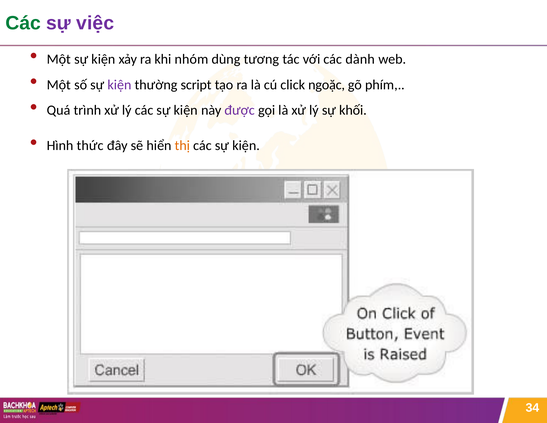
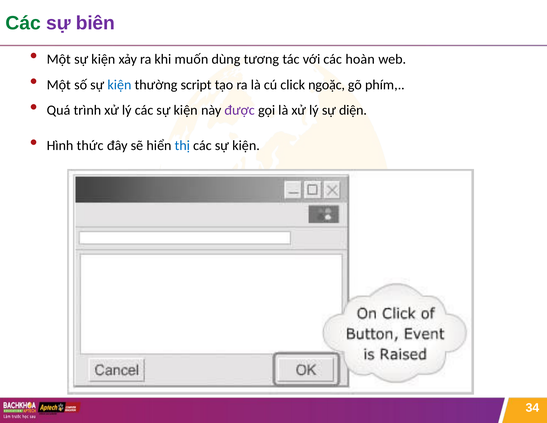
việc: việc -> biên (95, 23)
nhóm: nhóm -> muốn (191, 59)
dành: dành -> hoàn (360, 59)
kiện colour: purple -> blue (119, 85)
khối: khối -> diện (353, 110)
thị colour: orange -> blue (182, 146)
